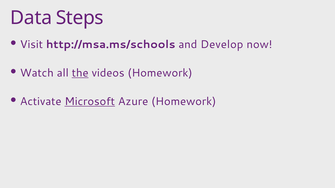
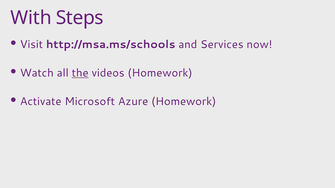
Data: Data -> With (31, 18)
Develop: Develop -> Services (222, 45)
Microsoft underline: present -> none (90, 102)
